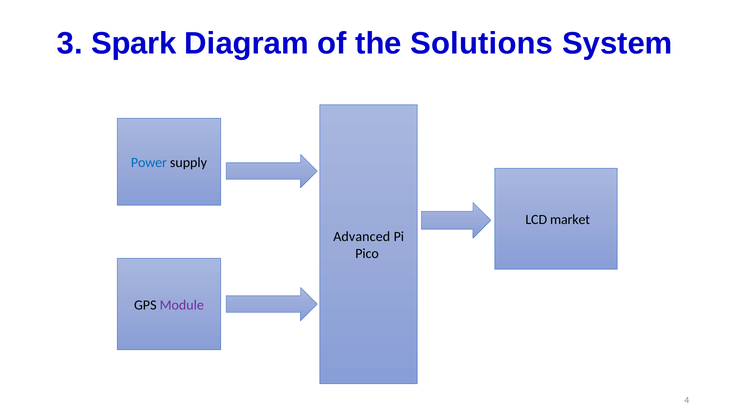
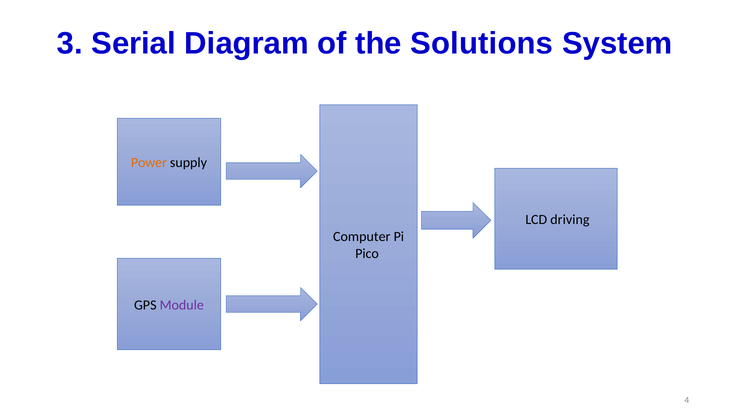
Spark: Spark -> Serial (134, 43)
Power colour: blue -> orange (149, 163)
market: market -> driving (570, 220)
Advanced: Advanced -> Computer (362, 237)
